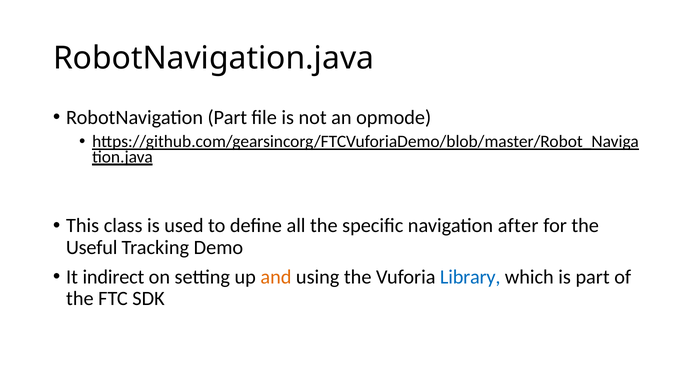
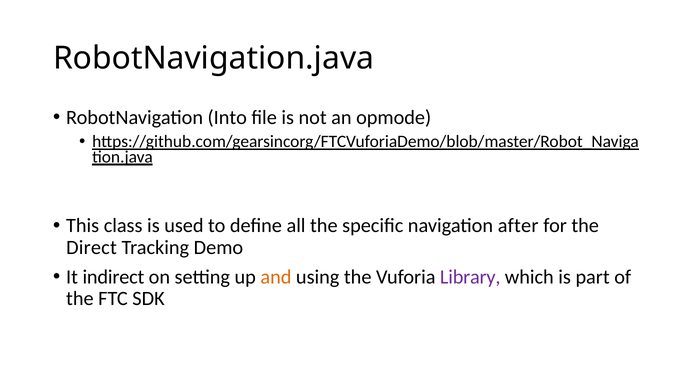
RobotNavigation Part: Part -> Into (227, 118)
Useful: Useful -> Direct (91, 248)
Library colour: blue -> purple (470, 277)
